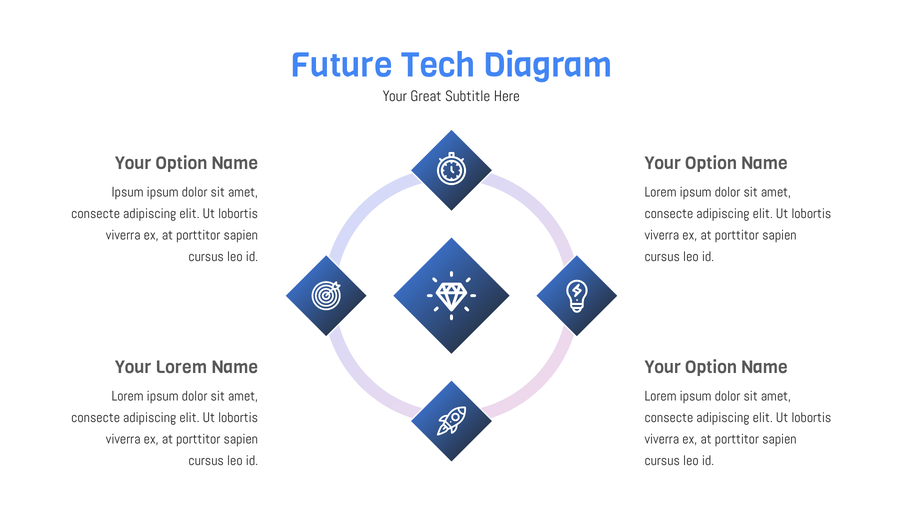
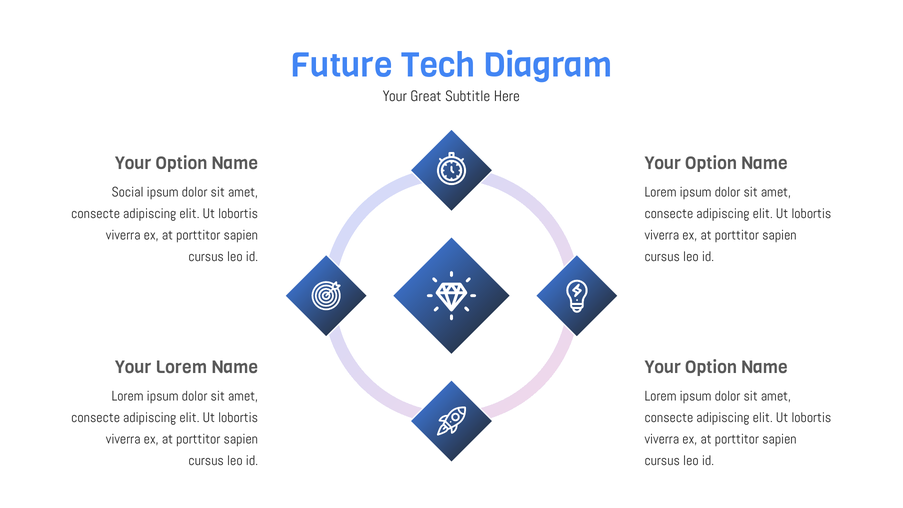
Ipsum: Ipsum -> Social (128, 192)
